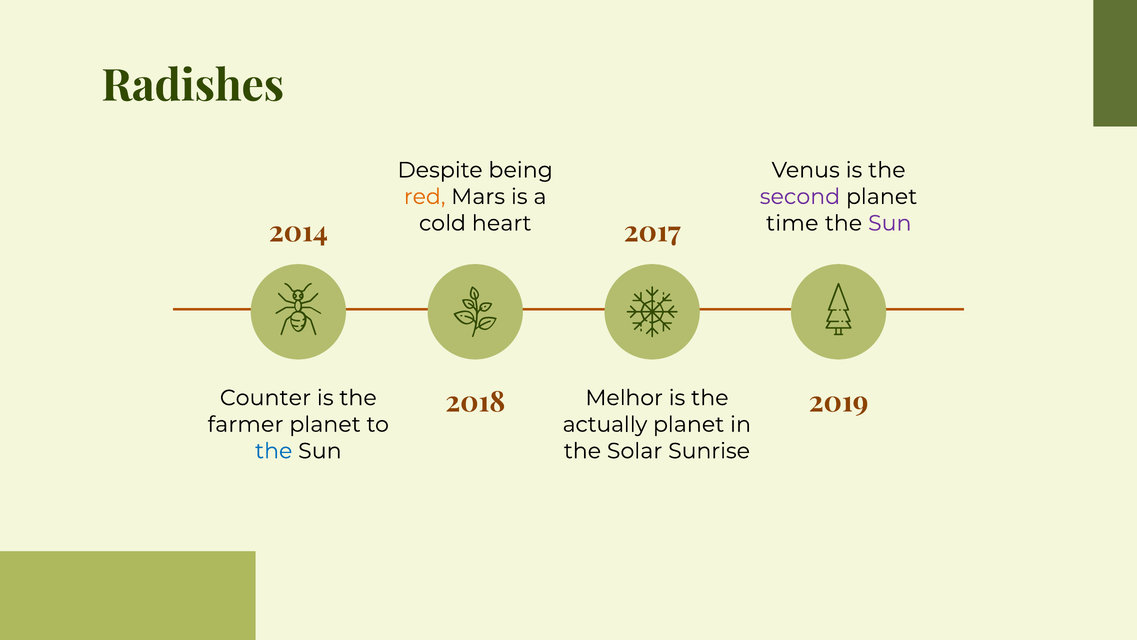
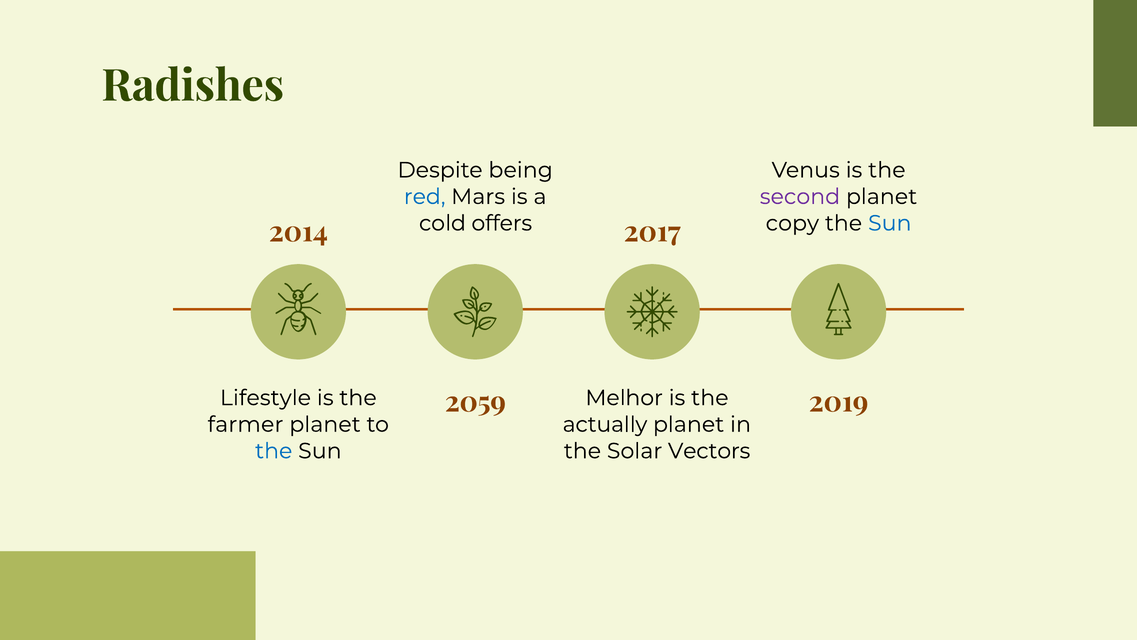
red colour: orange -> blue (425, 197)
heart: heart -> offers (502, 223)
time: time -> copy (792, 223)
Sun colour: purple -> blue (890, 223)
2018: 2018 -> 2059 (475, 402)
Counter: Counter -> Lifestyle (265, 398)
Sunrise: Sunrise -> Vectors (709, 451)
